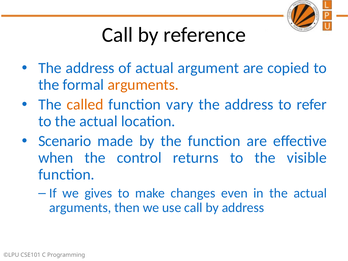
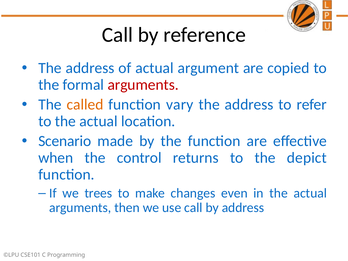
arguments colour: orange -> red (143, 85)
visible: visible -> depict (307, 158)
gives: gives -> trees (98, 193)
